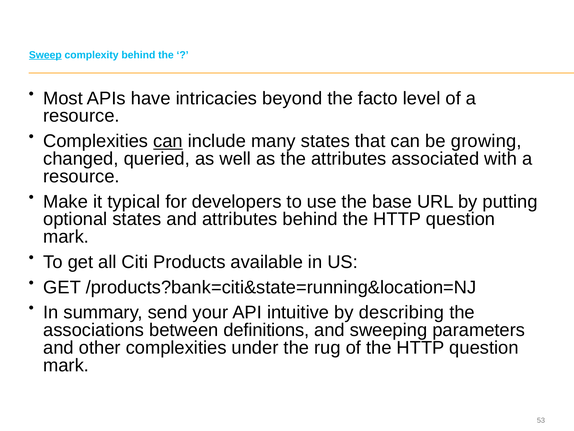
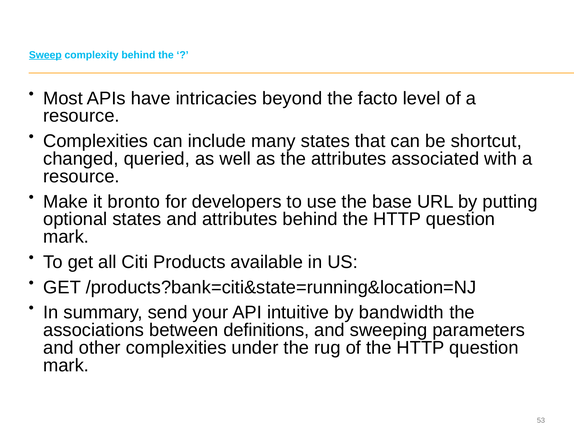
can underline: present -> none (168, 141)
growing: growing -> shortcut (486, 141)
typical: typical -> bronto (134, 201)
describing: describing -> bandwidth (401, 312)
